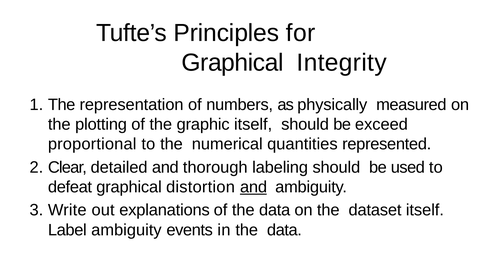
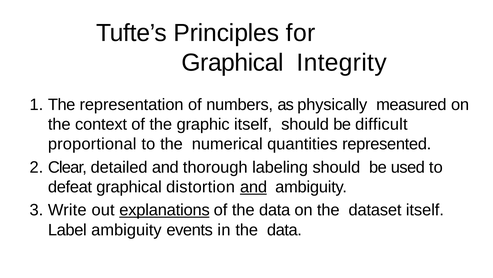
plotting: plotting -> context (101, 124)
exceed: exceed -> difficult (381, 124)
explanations underline: none -> present (165, 210)
